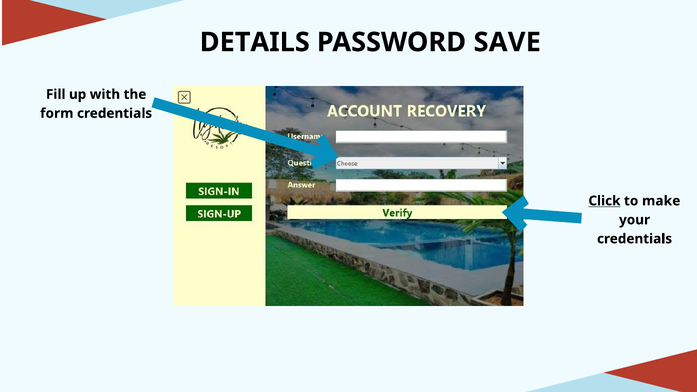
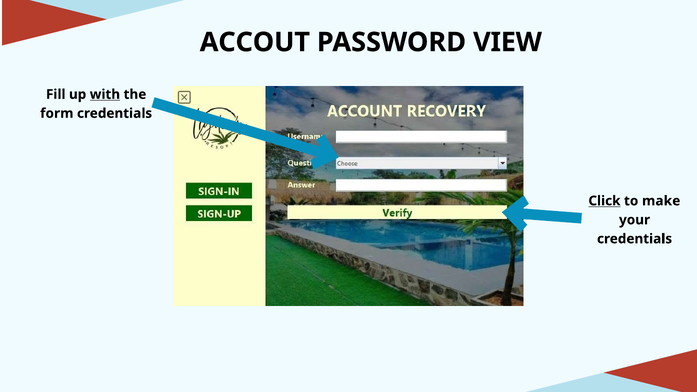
DETAILS: DETAILS -> ACCOUT (255, 42)
SAVE: SAVE -> VIEW (507, 42)
with underline: none -> present (105, 94)
